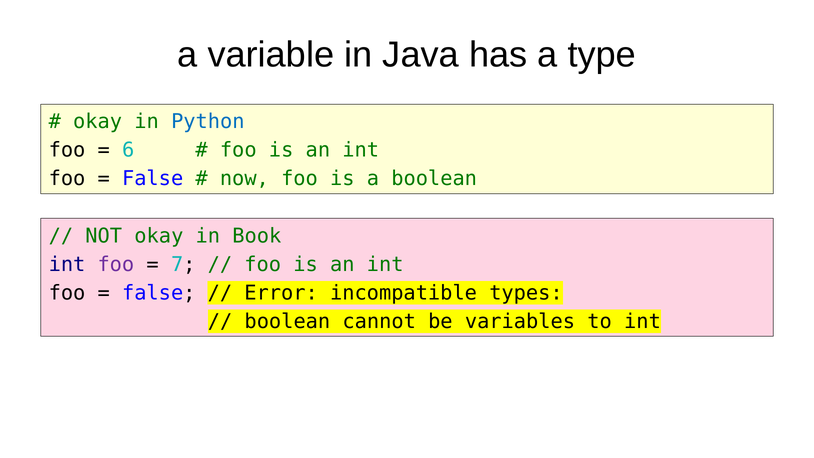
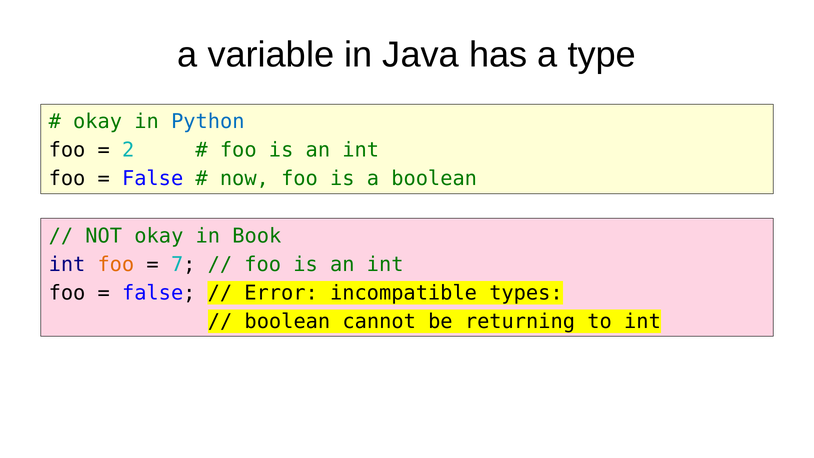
6: 6 -> 2 (128, 150)
foo colour: purple -> orange (116, 264)
variables: variables -> returning (520, 321)
